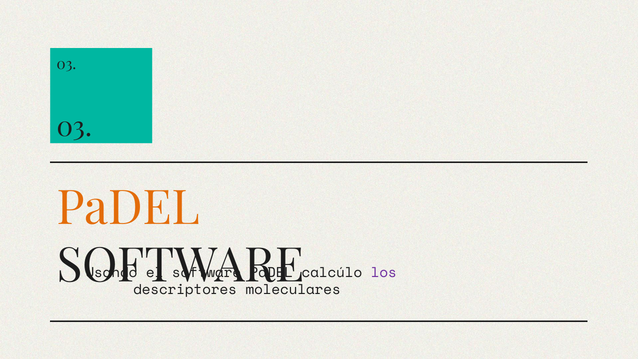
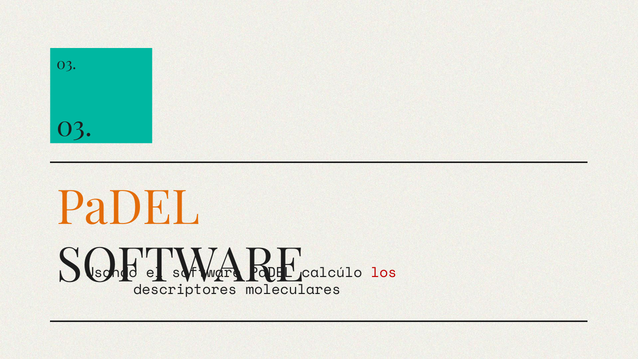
los colour: purple -> red (384, 272)
